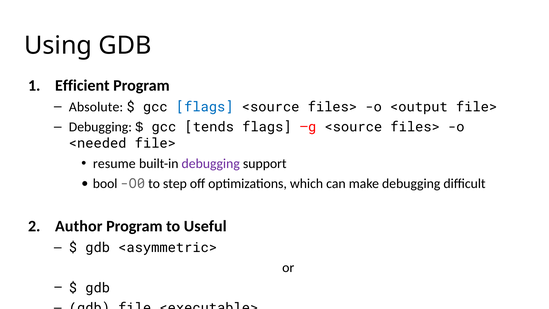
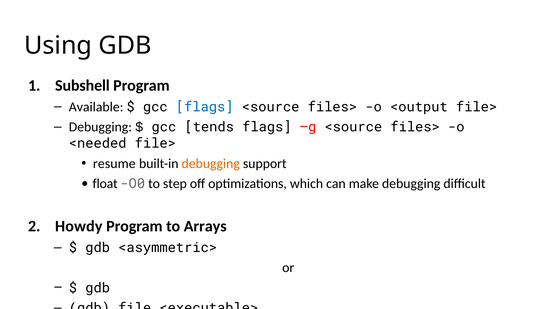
Efficient: Efficient -> Subshell (82, 85)
Absolute: Absolute -> Available (96, 107)
debugging colour: purple -> orange (211, 164)
bool: bool -> float (105, 184)
Author: Author -> Howdy (79, 226)
Useful: Useful -> Arrays (205, 226)
